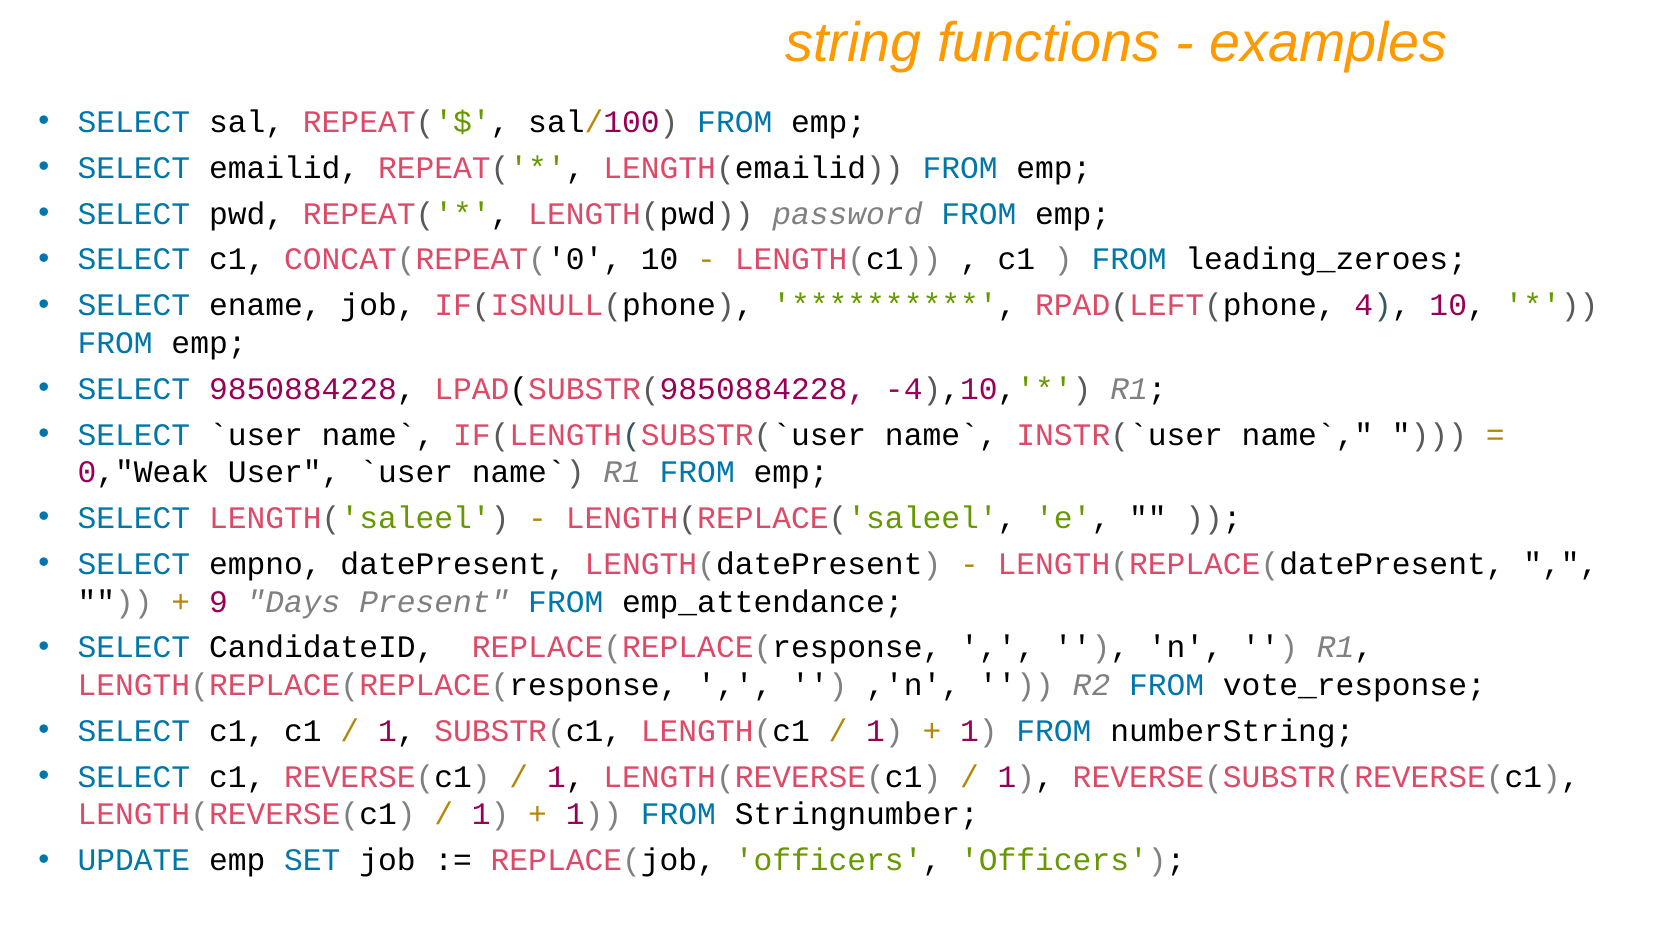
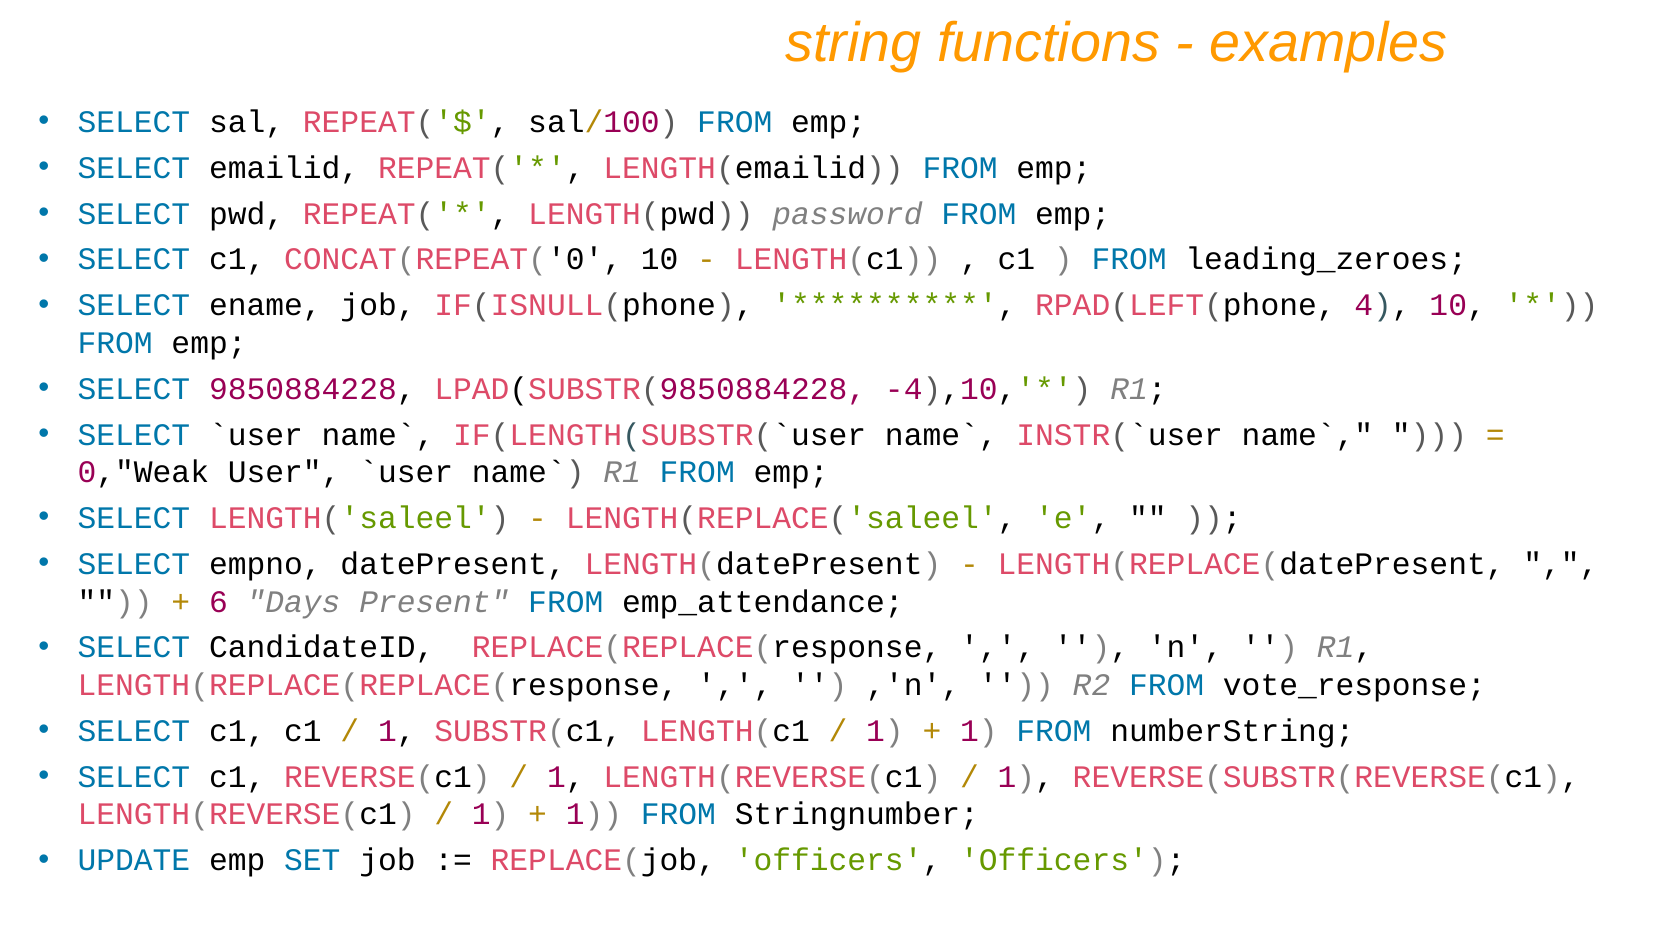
9: 9 -> 6 (218, 602)
